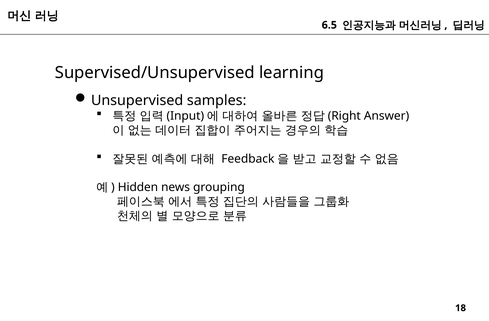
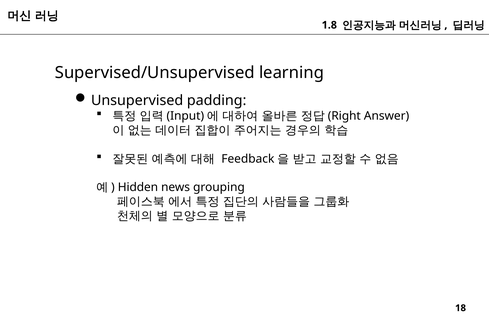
6.5: 6.5 -> 1.8 (329, 25)
samples: samples -> padding (217, 100)
